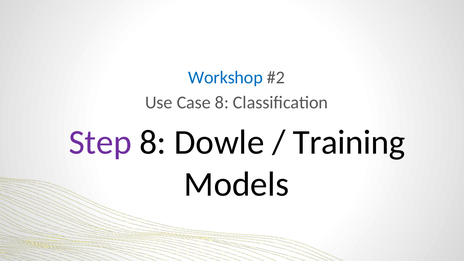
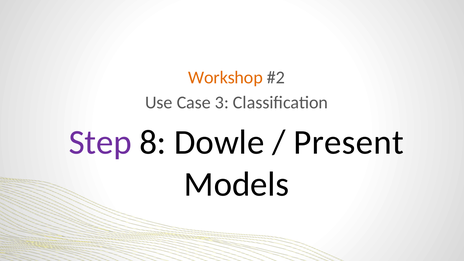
Workshop colour: blue -> orange (226, 77)
Case 8: 8 -> 3 (222, 103)
Training: Training -> Present (349, 143)
